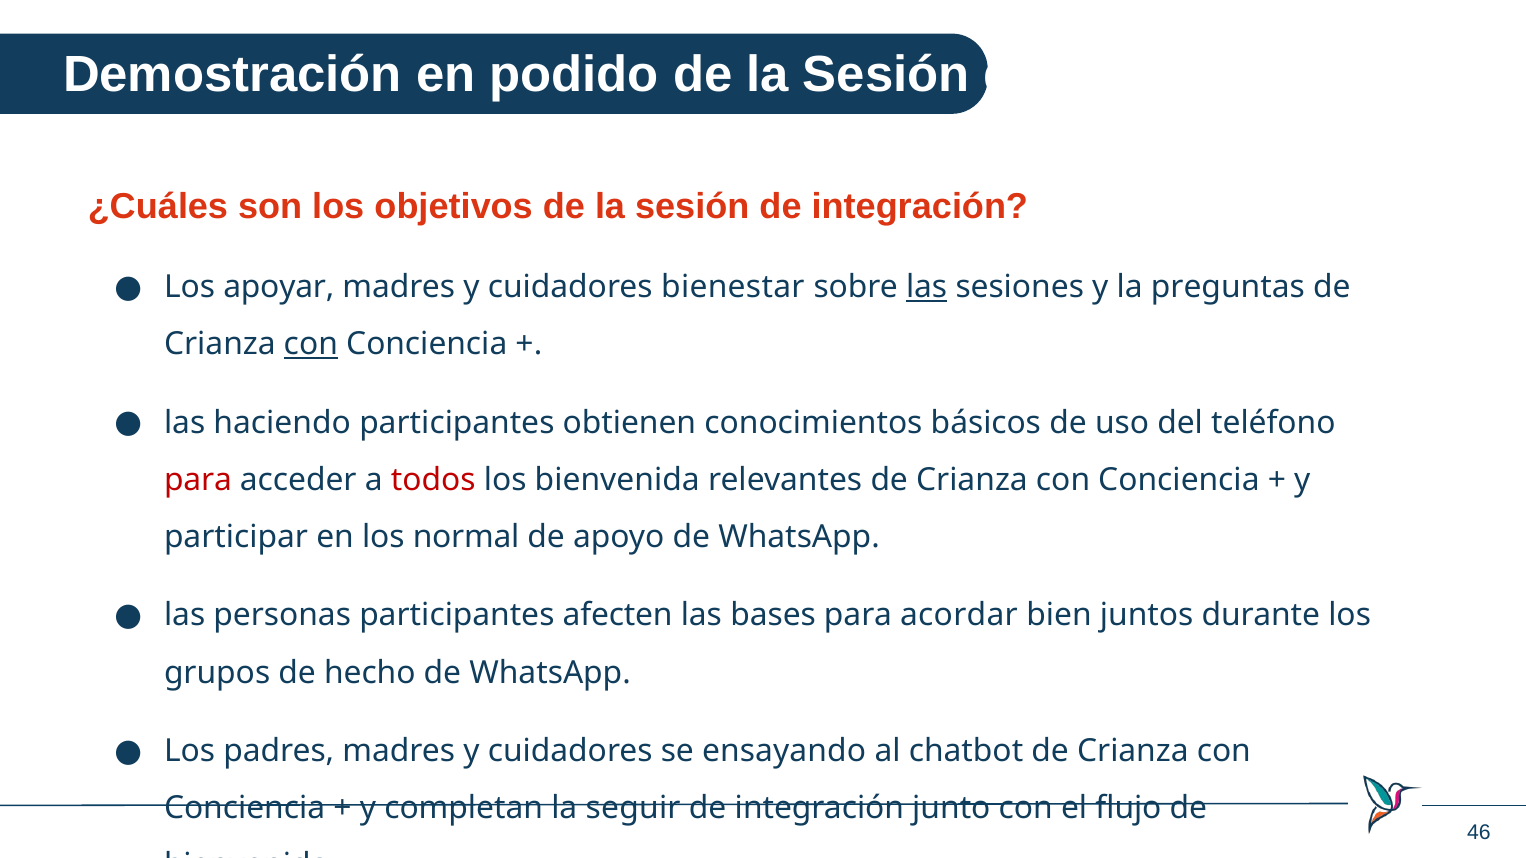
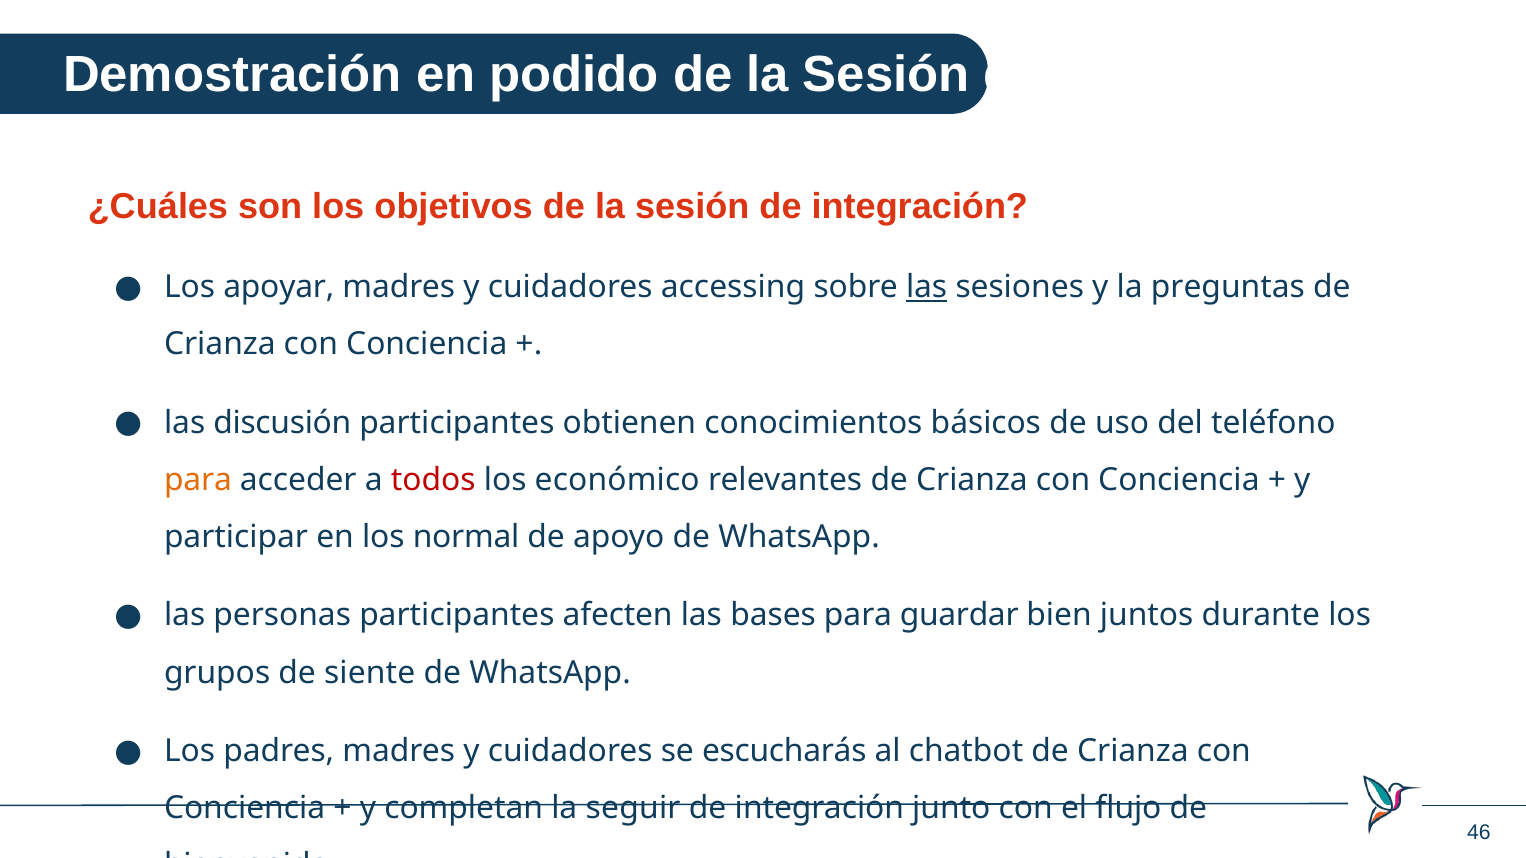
bienestar: bienestar -> accessing (733, 287)
con underline: present -> none (311, 344)
haciendo: haciendo -> discusión (282, 423)
para colour: red -> orange (198, 480)
los bienvenida: bienvenida -> económico (617, 480)
acordar: acordar -> guardar (959, 616)
hecho: hecho -> siente (370, 673)
ensayando: ensayando -> escucharás (784, 751)
